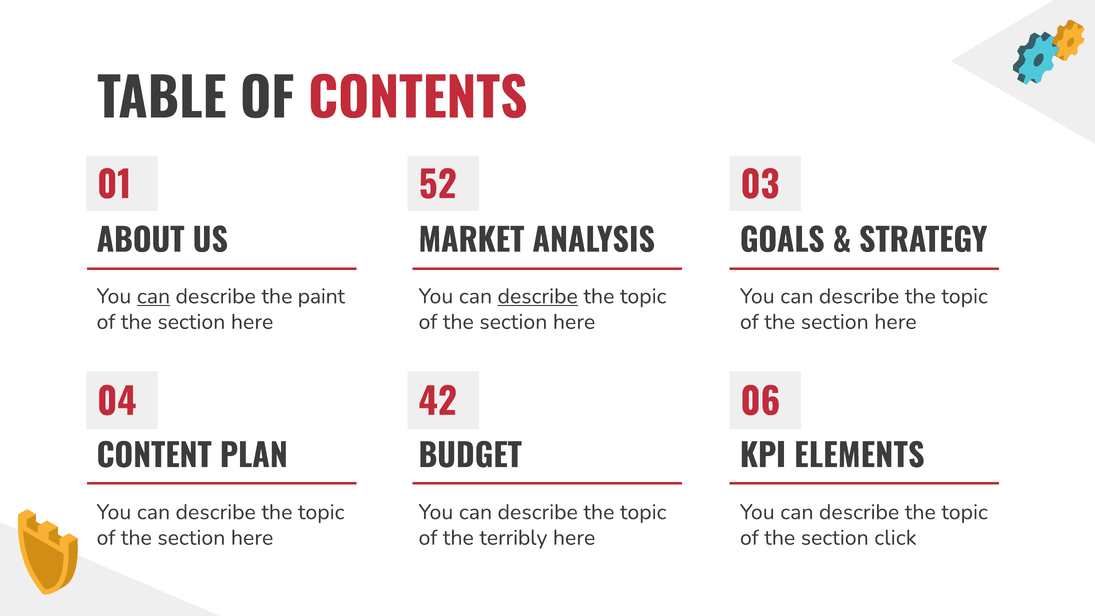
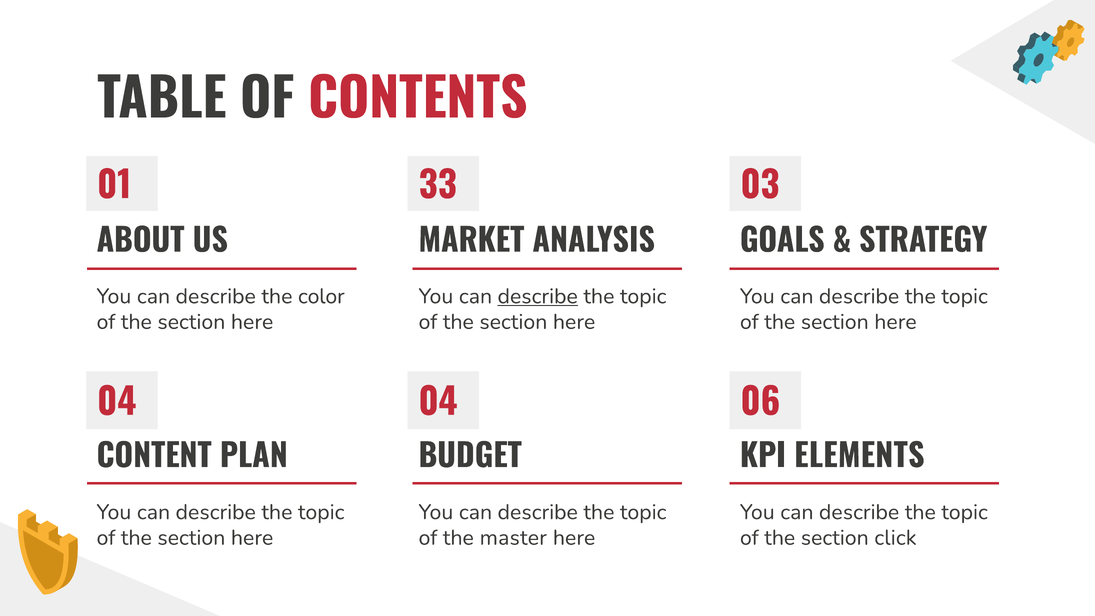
52: 52 -> 33 (438, 186)
can underline: present -> none (154, 296)
paint: paint -> color (321, 296)
04 42: 42 -> 04 (438, 403)
terribly: terribly -> master (513, 538)
